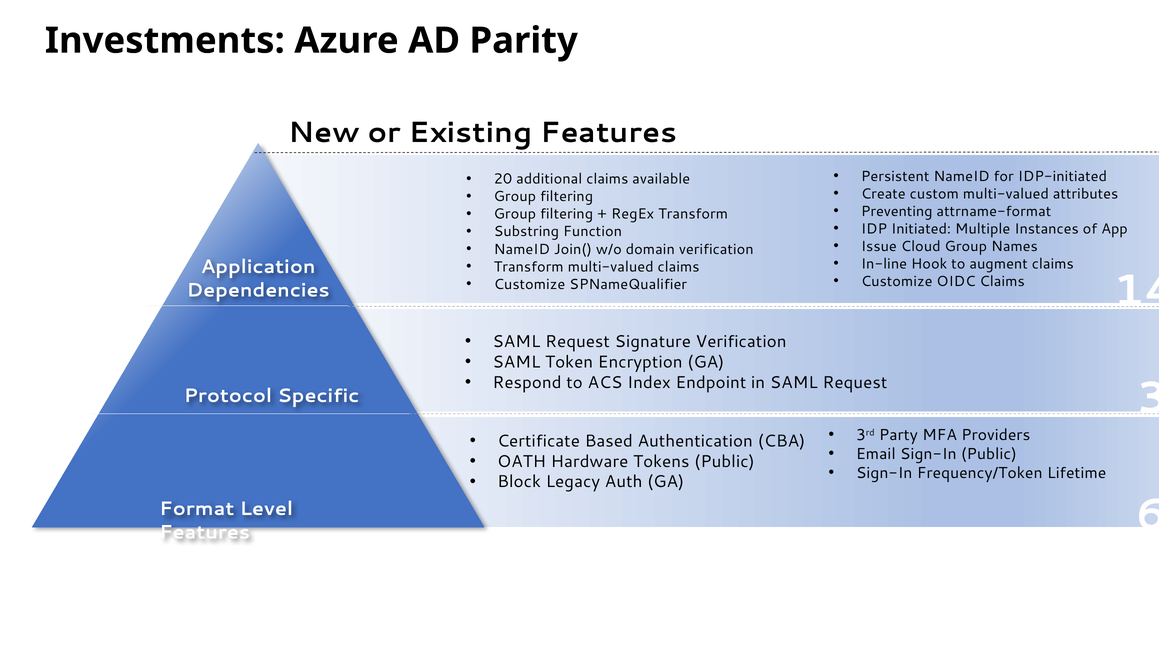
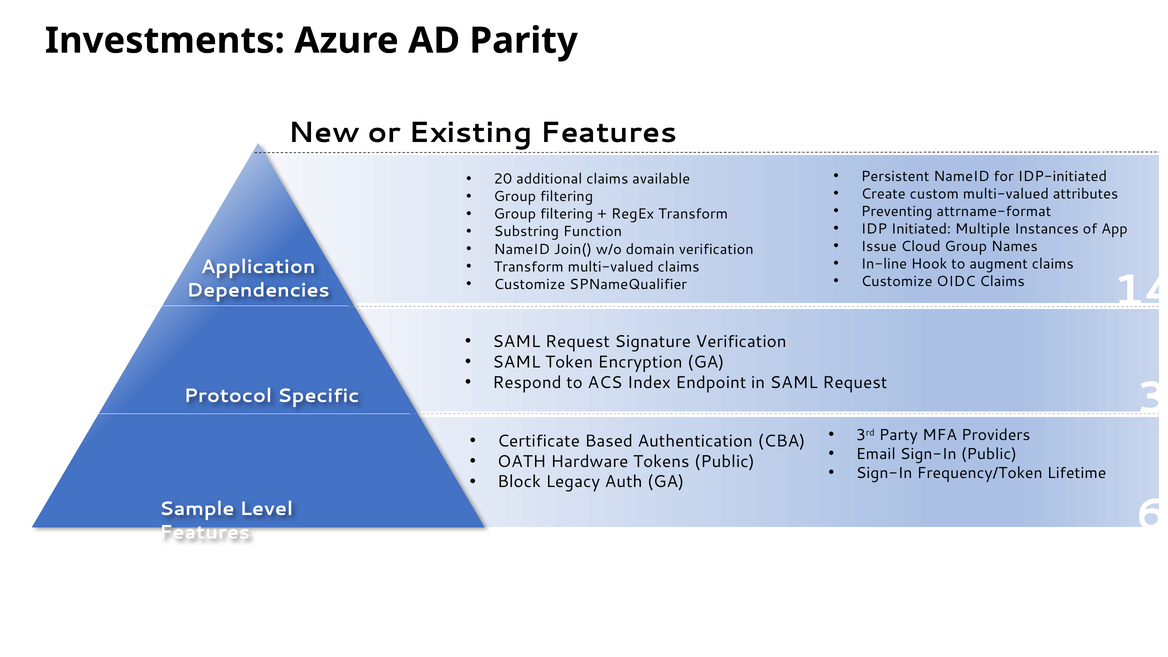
Format: Format -> Sample (197, 509)
